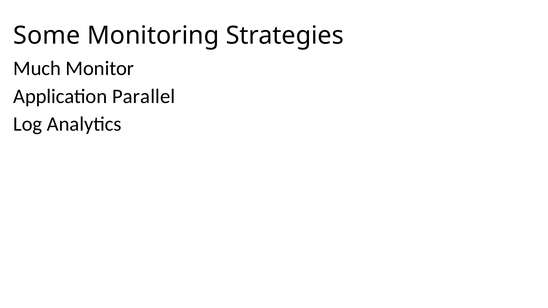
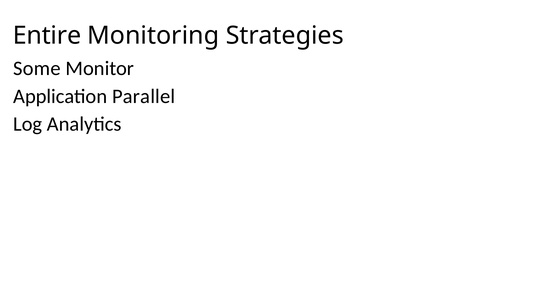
Some: Some -> Entire (47, 35)
Much: Much -> Some (37, 68)
